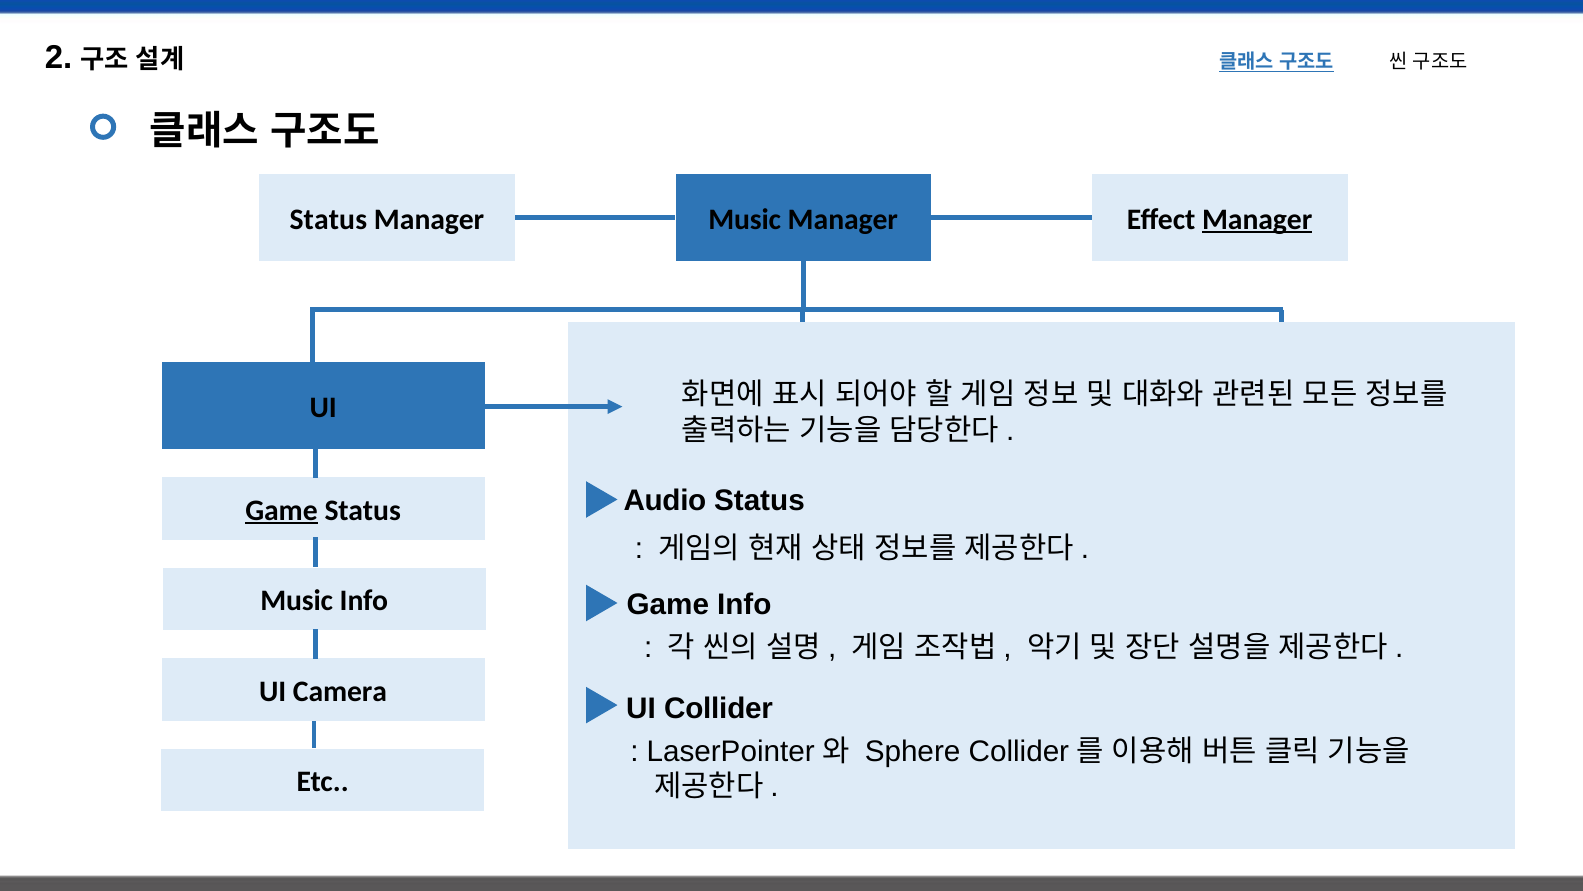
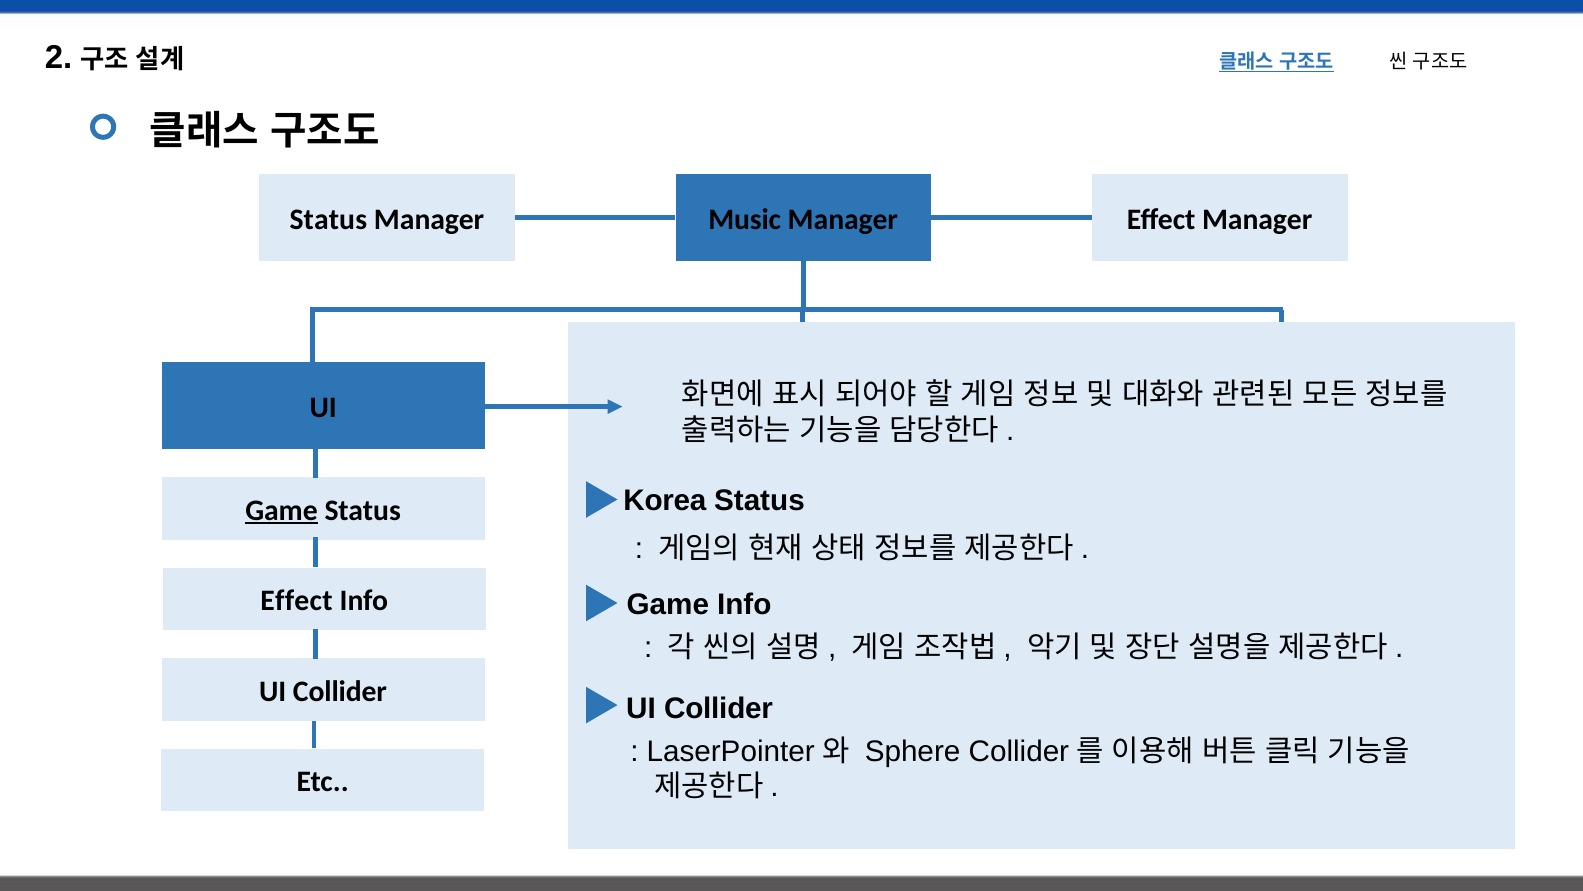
Manager underline: present -> none (1257, 219)
Audio: Audio -> Korea (665, 501)
Music: Music -> Effect (297, 601)
Camera: Camera -> Collider (340, 691)
